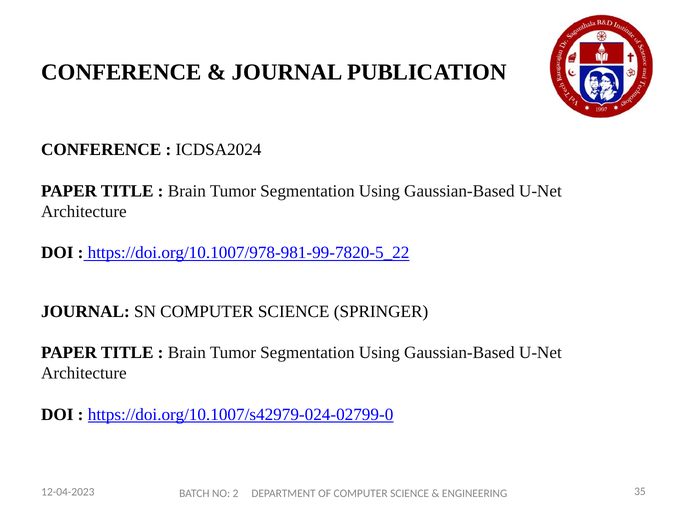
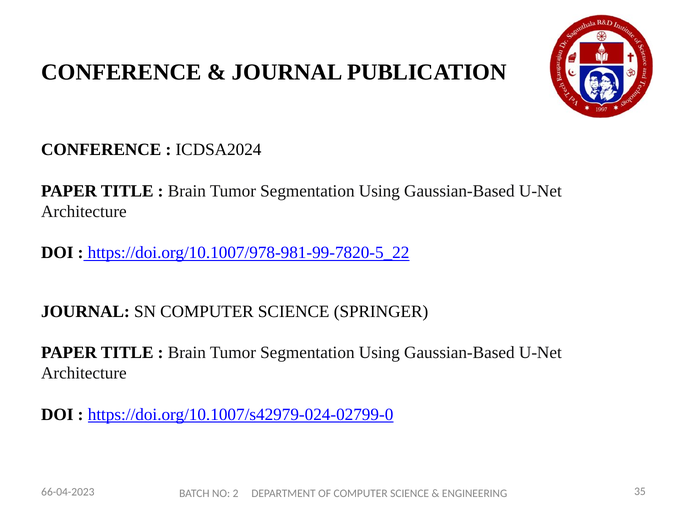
12-04-2023: 12-04-2023 -> 66-04-2023 (68, 492)
